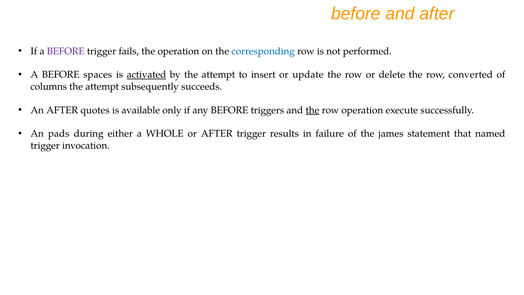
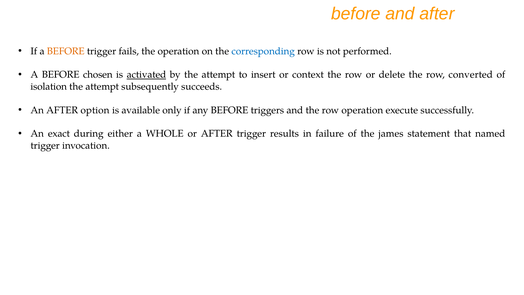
BEFORE colour: purple -> orange (66, 51)
spaces: spaces -> chosen (98, 75)
update: update -> context (308, 75)
columns: columns -> isolation (49, 86)
quotes: quotes -> option (95, 110)
the underline: present -> none (312, 110)
pads: pads -> exact (59, 134)
